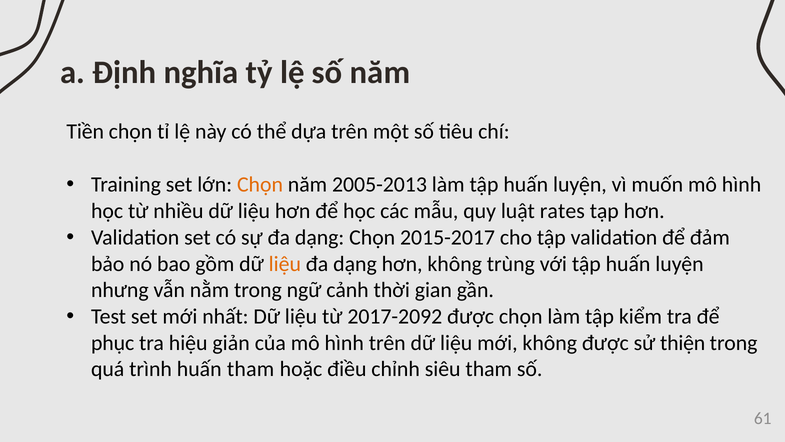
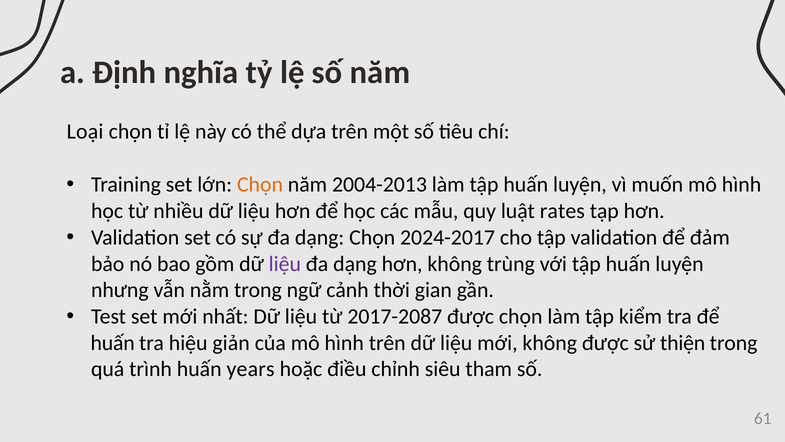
Tiền: Tiền -> Loại (85, 131)
2005-2013: 2005-2013 -> 2004-2013 (379, 185)
2015-2017: 2015-2017 -> 2024-2017 (448, 237)
liệu colour: orange -> purple (285, 264)
2017-2092: 2017-2092 -> 2017-2087 (395, 316)
phục: phục -> huấn (113, 343)
huấn tham: tham -> years (251, 369)
